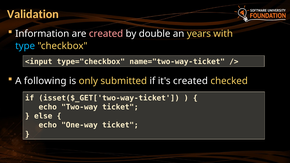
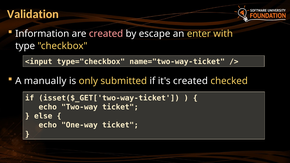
double: double -> escape (155, 34)
years: years -> enter (199, 34)
type colour: light blue -> white (25, 46)
following: following -> manually (45, 81)
